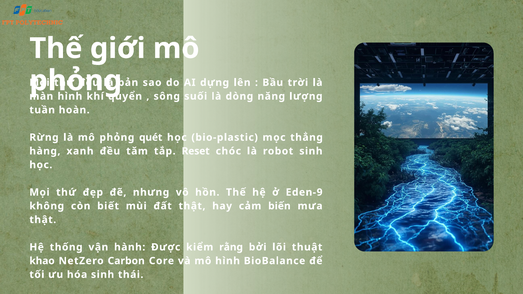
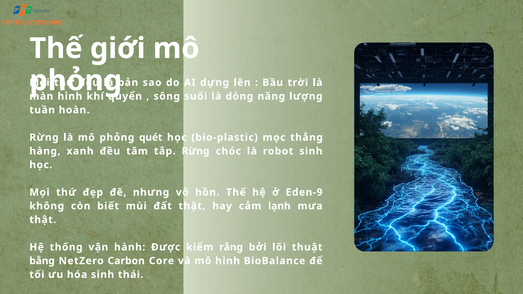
tắp Reset: Reset -> Rừng (196, 151)
biến: biến -> lạnh (279, 206)
khao: khao -> bằng (42, 261)
